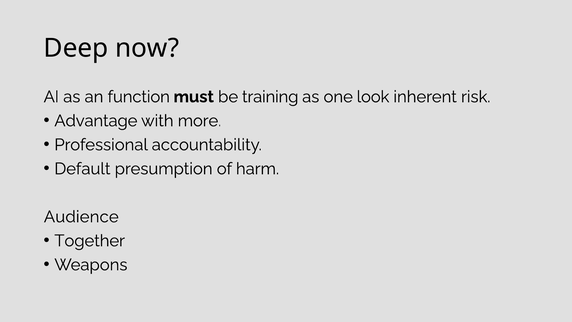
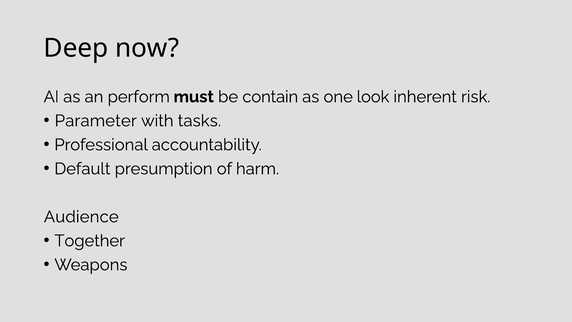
function: function -> perform (139, 97)
training: training -> contain (270, 97)
Advantage: Advantage -> Parameter (96, 121)
more: more -> tasks (199, 121)
